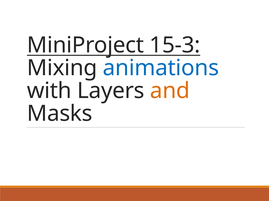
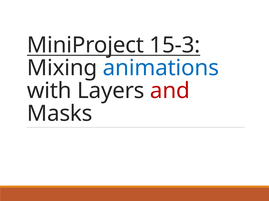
and colour: orange -> red (170, 91)
